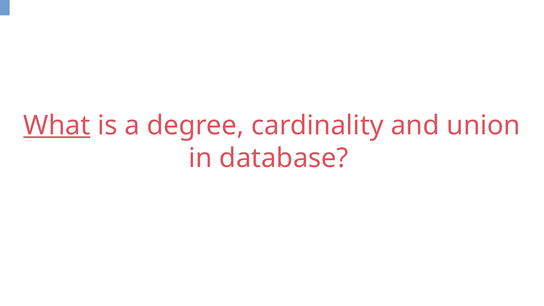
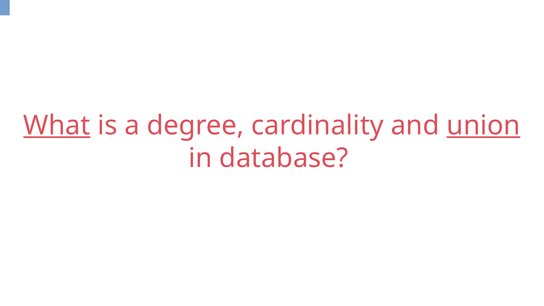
union underline: none -> present (484, 126)
